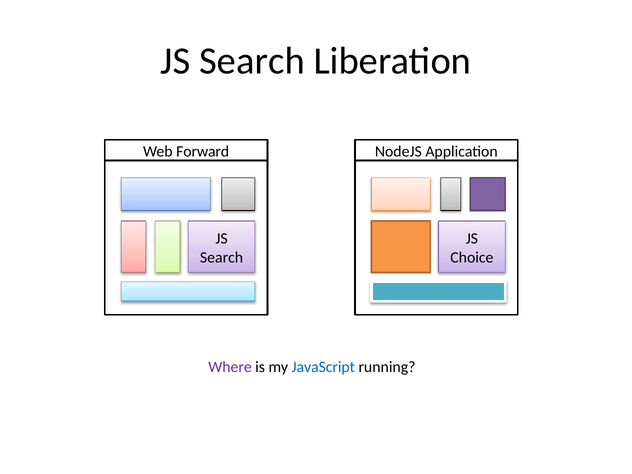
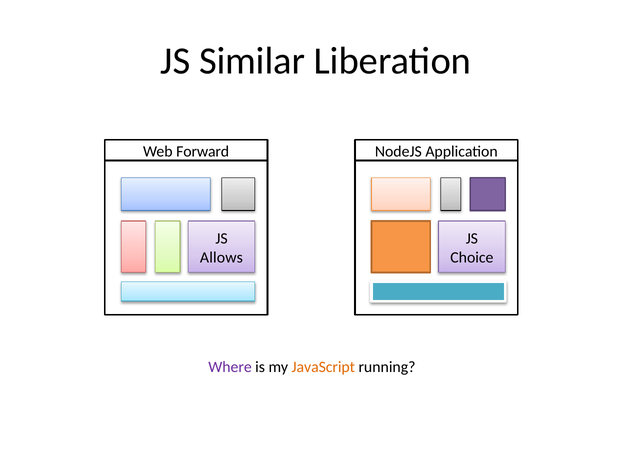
Search: Search -> Similar (252, 61)
Search: Search -> Allows (221, 257)
JavaScript colour: blue -> orange (323, 367)
